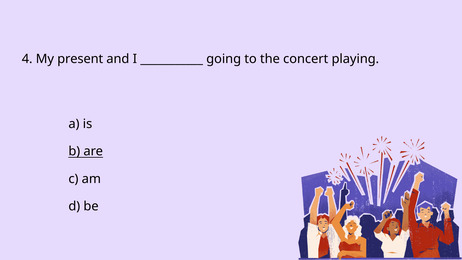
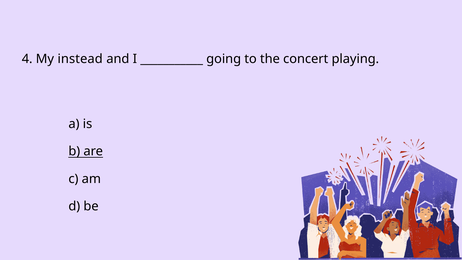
present: present -> instead (80, 59)
